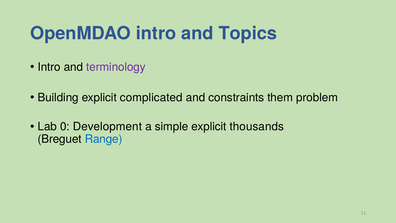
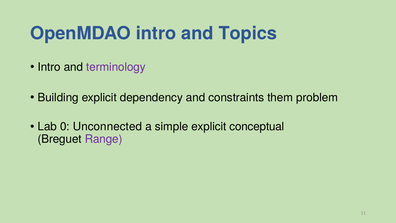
complicated: complicated -> dependency (151, 97)
Development: Development -> Unconnected (107, 127)
thousands: thousands -> conceptual (257, 127)
Range colour: blue -> purple (104, 139)
